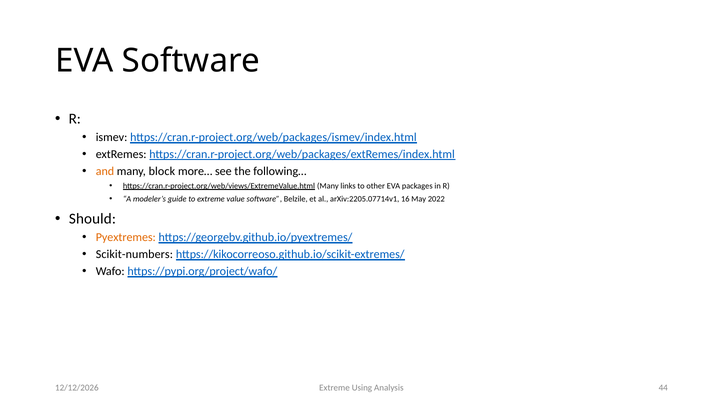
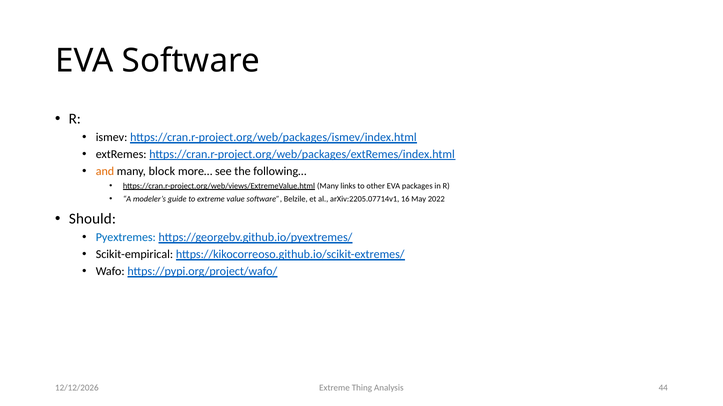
Pyextremes colour: orange -> blue (126, 238)
Scikit-numbers: Scikit-numbers -> Scikit-empirical (134, 255)
Using: Using -> Thing (362, 388)
